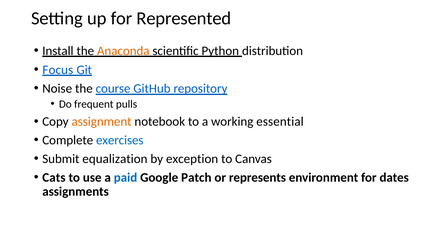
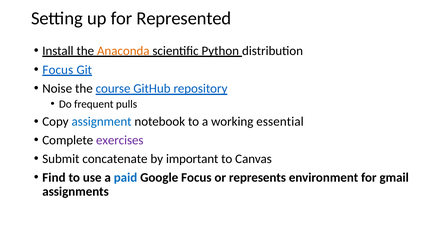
assignment colour: orange -> blue (102, 122)
exercises colour: blue -> purple (120, 140)
equalization: equalization -> concatenate (115, 159)
exception: exception -> important (192, 159)
Cats: Cats -> Find (54, 178)
Google Patch: Patch -> Focus (196, 178)
dates: dates -> gmail (394, 178)
